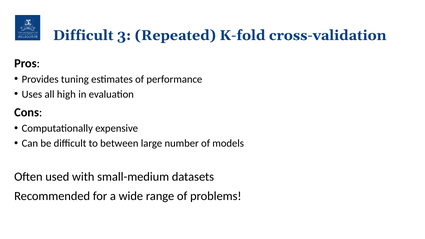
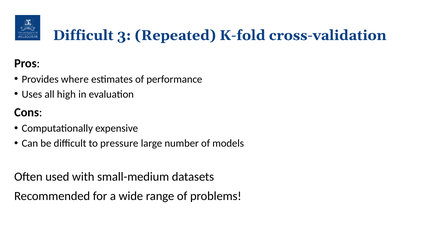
tuning: tuning -> where (75, 79)
between: between -> pressure (119, 143)
